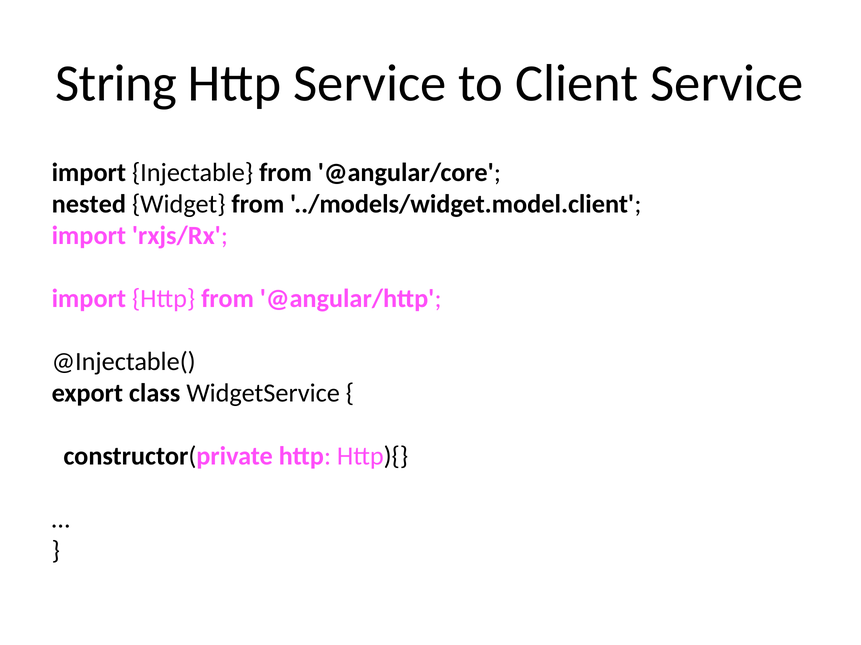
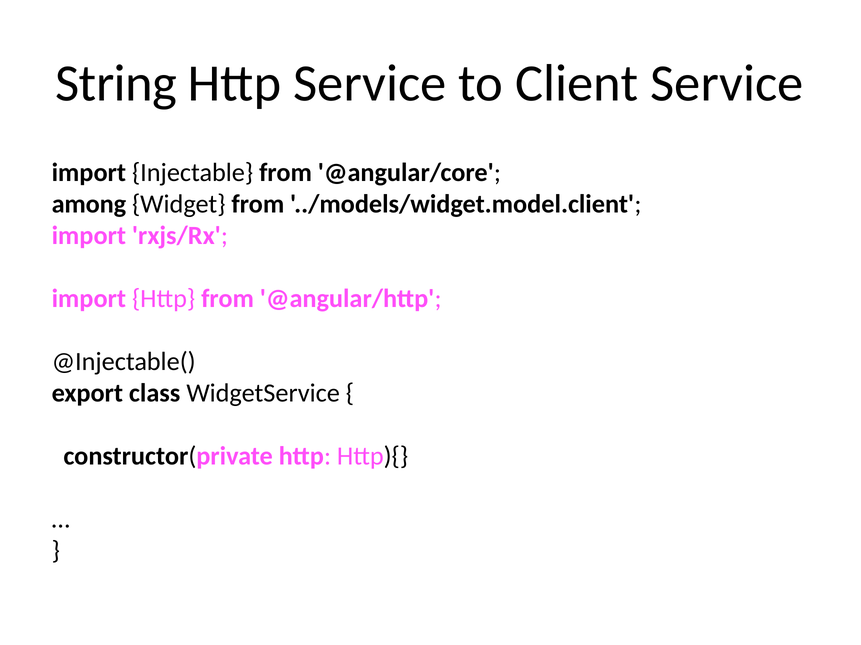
nested: nested -> among (89, 204)
